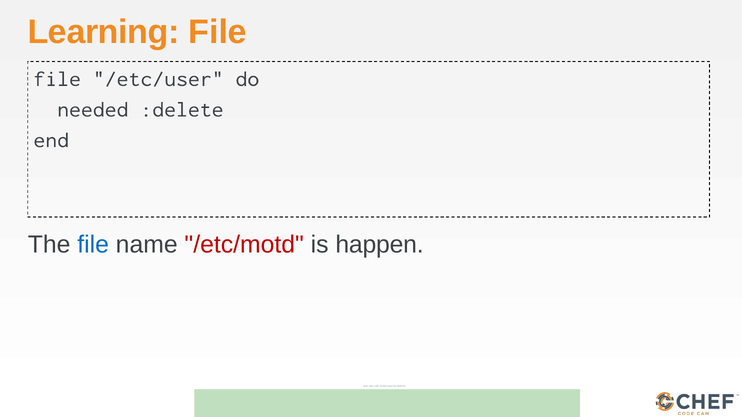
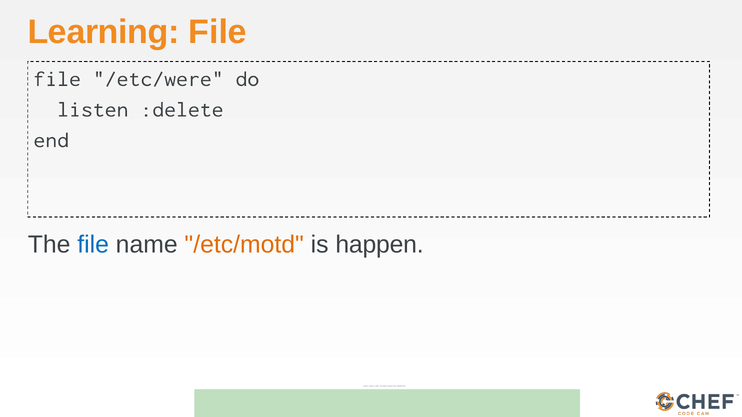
/etc/user: /etc/user -> /etc/were (158, 79)
needed: needed -> listen (93, 109)
/etc/motd colour: red -> orange (244, 245)
